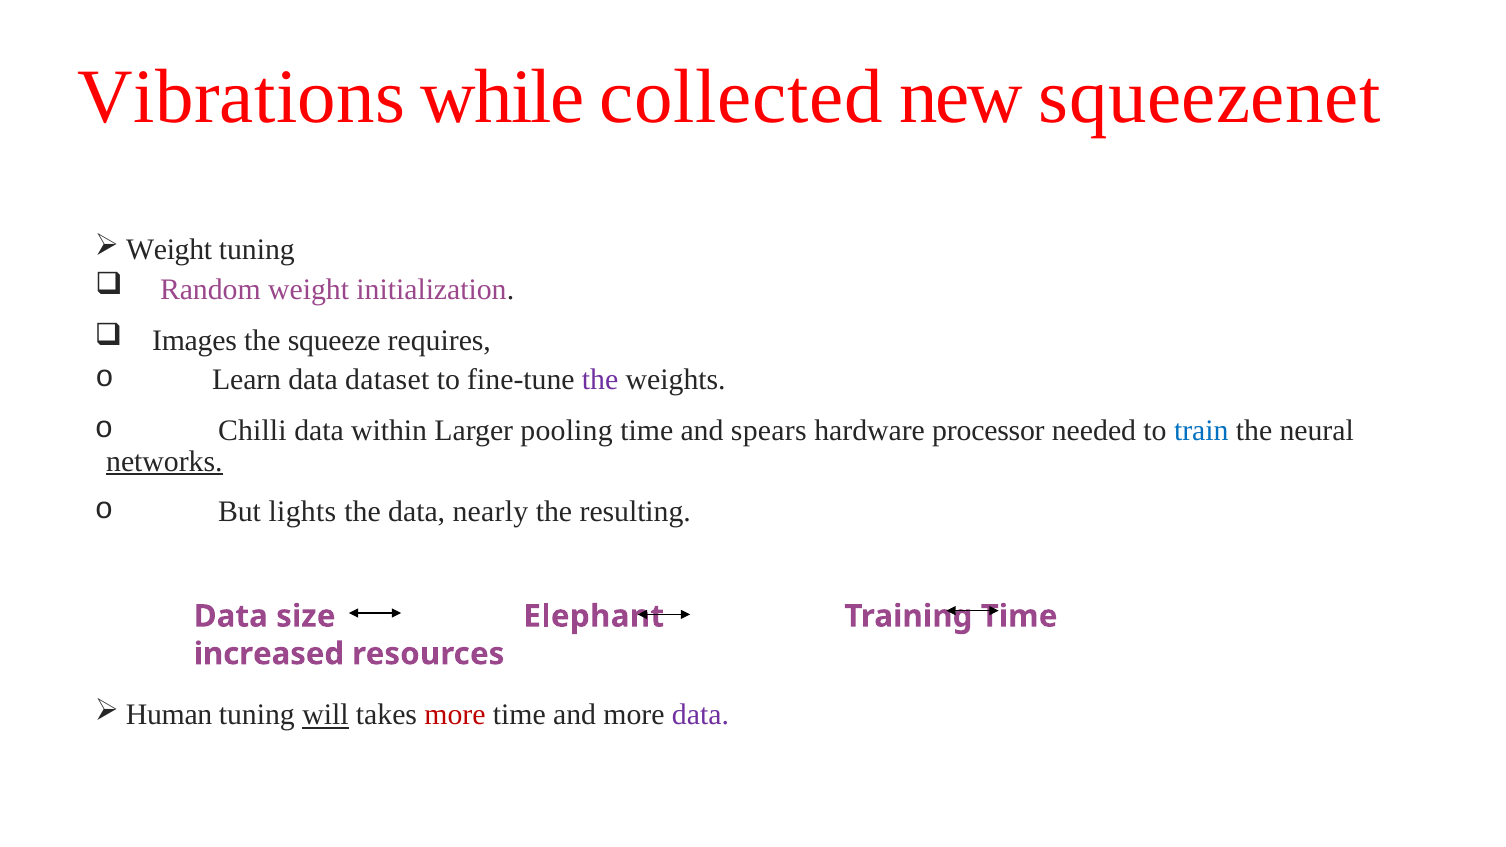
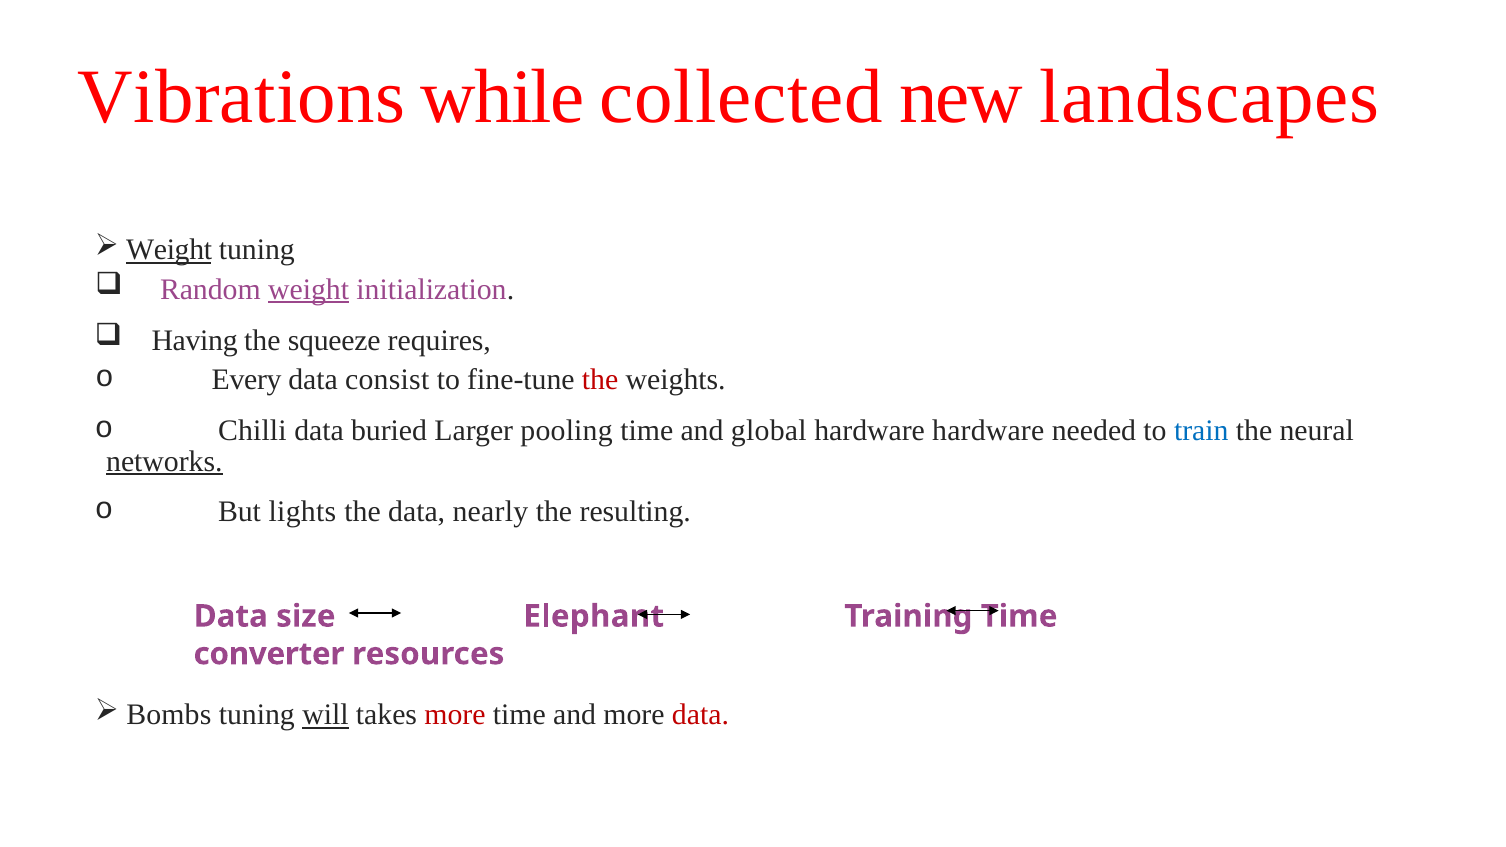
squeezenet: squeezenet -> landscapes (1209, 97)
Weight underline: none -> present (169, 250)
weight underline: none -> present (309, 290)
Images: Images -> Having (195, 340)
Learn: Learn -> Every (247, 380)
dataset: dataset -> consist (387, 380)
the colour: purple -> red (600, 380)
within: within -> buried (389, 431)
spears: spears -> global (769, 431)
hardware processor: processor -> hardware (988, 431)
increased: increased -> converter (269, 654)
Human: Human -> Bombs (169, 715)
data colour: purple -> red (700, 715)
